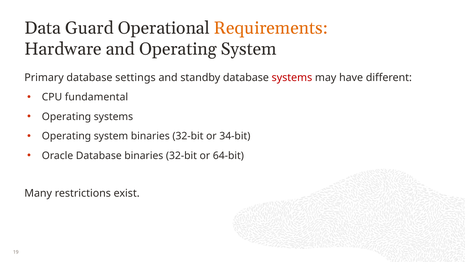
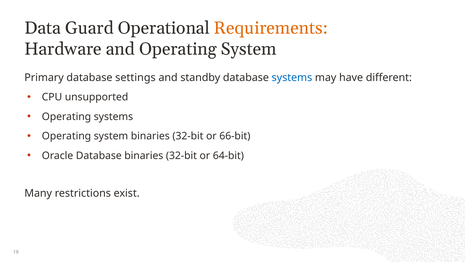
systems colour: red -> blue (292, 77)
fundamental: fundamental -> unsupported (97, 97)
34-bit: 34-bit -> 66-bit (235, 136)
